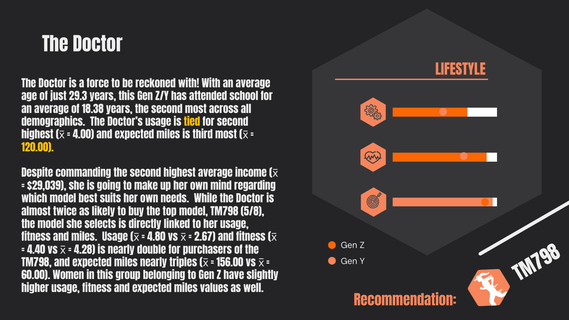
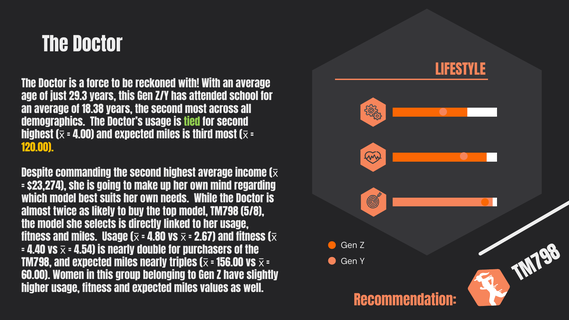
tied colour: yellow -> light green (192, 122)
$29,039: $29,039 -> $23,274 (47, 186)
4.28: 4.28 -> 4.54 (85, 250)
